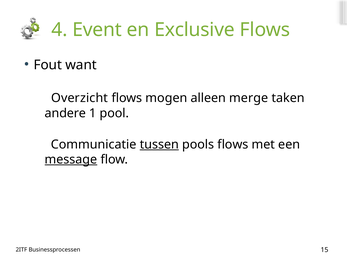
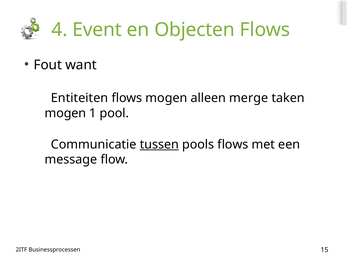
Exclusive: Exclusive -> Objecten (195, 30)
Overzicht: Overzicht -> Entiteiten (80, 98)
andere: andere -> mogen (65, 113)
message underline: present -> none (71, 160)
